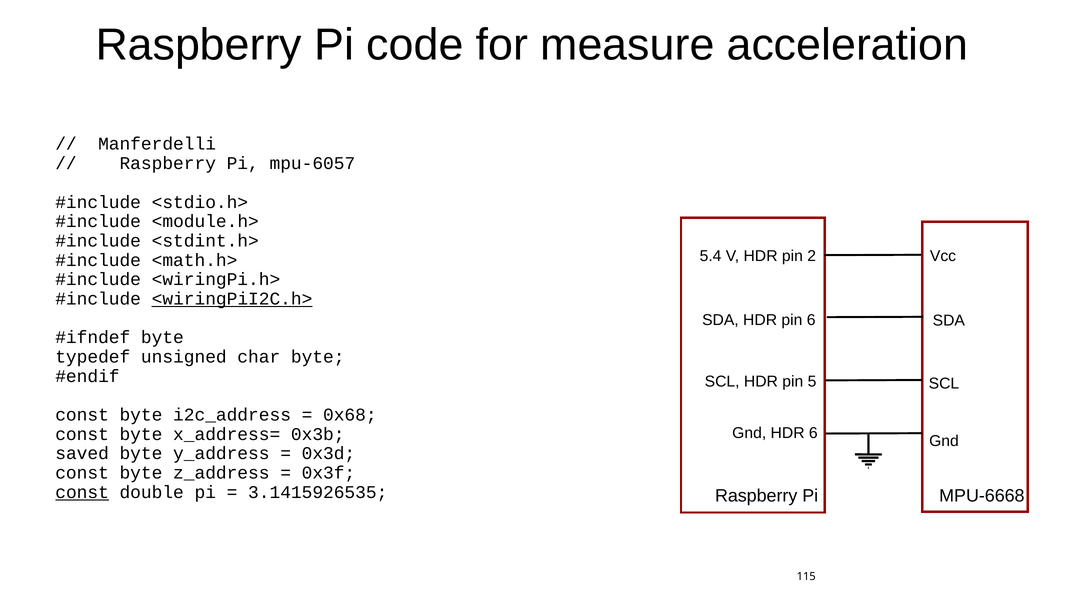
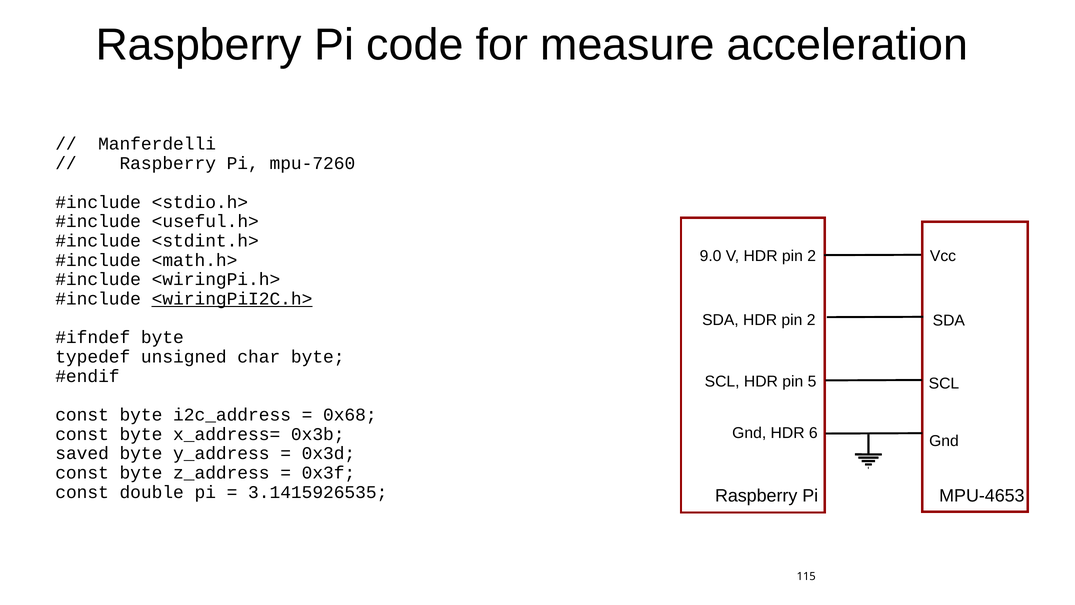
mpu-6057: mpu-6057 -> mpu-7260 (312, 163)
<module.h>: <module.h> -> <useful.h> (205, 221)
5.4: 5.4 -> 9.0 (711, 256)
6: 6 -> 2 (811, 320)
const underline: present -> none (82, 492)
MPU-6668: MPU-6668 -> MPU-4653 (982, 495)
